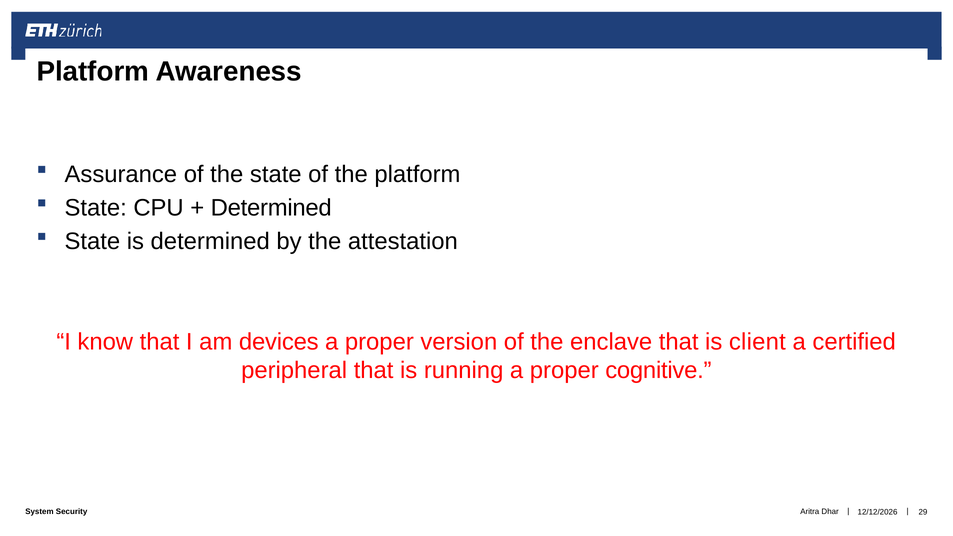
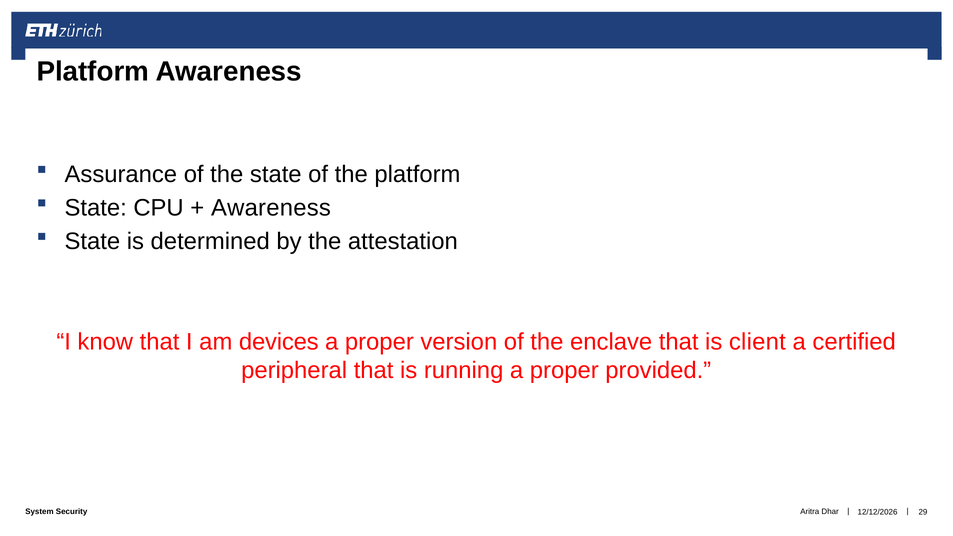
Determined: Determined -> Awareness (271, 208)
cognitive: cognitive -> provided (658, 371)
